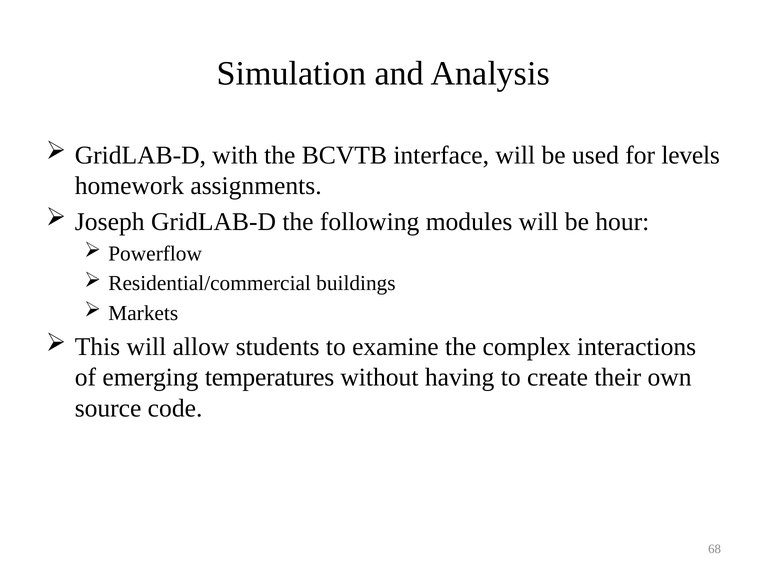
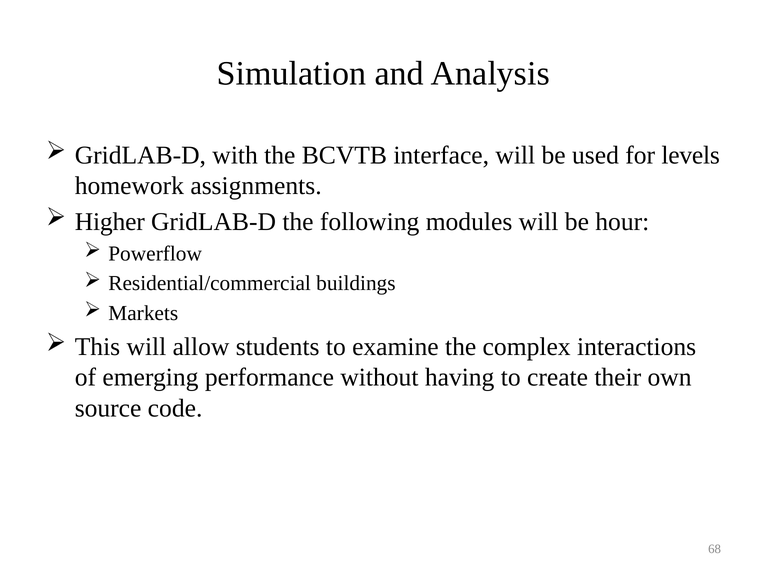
Joseph: Joseph -> Higher (110, 222)
temperatures: temperatures -> performance (269, 378)
